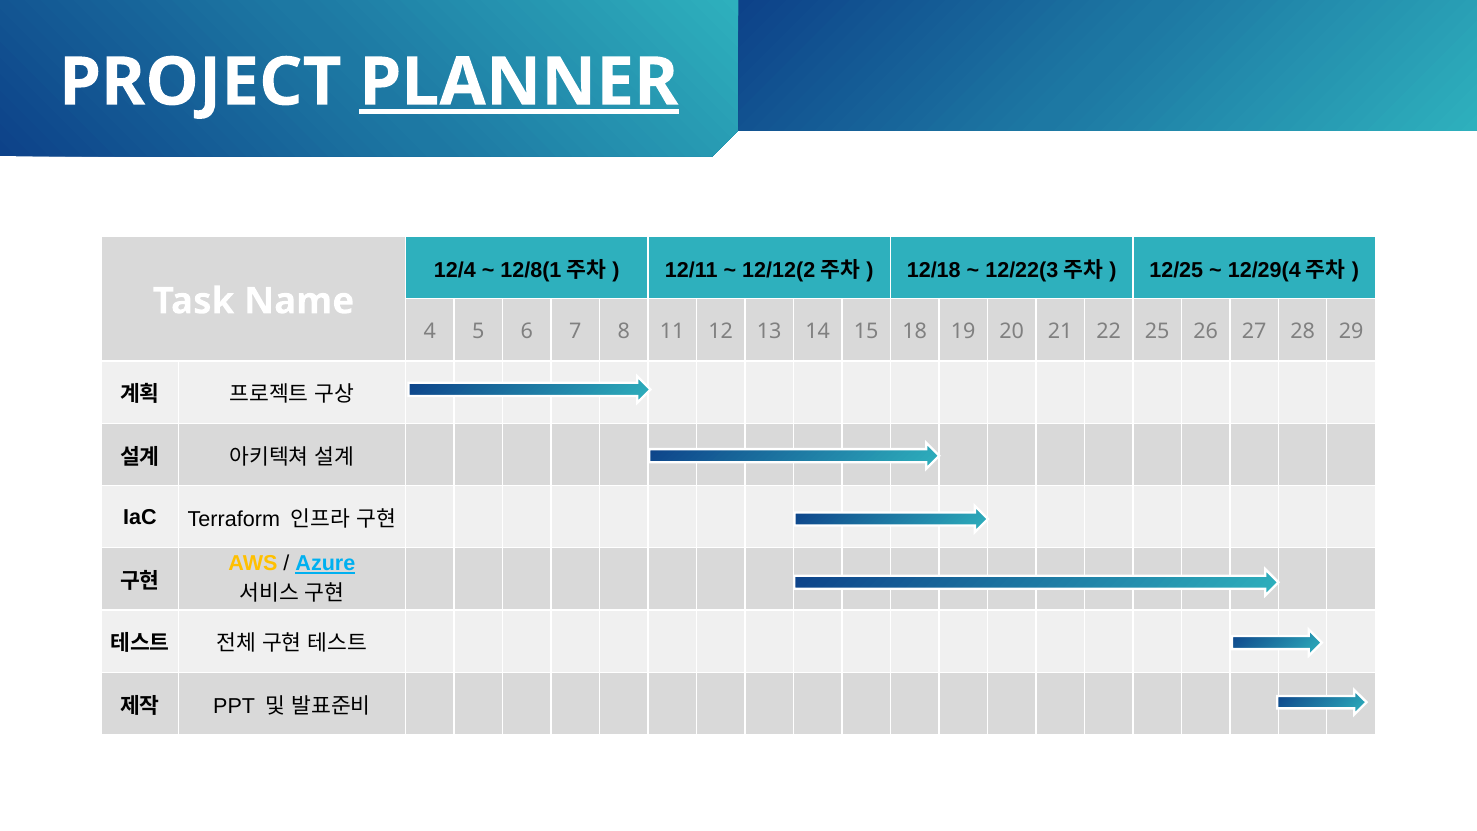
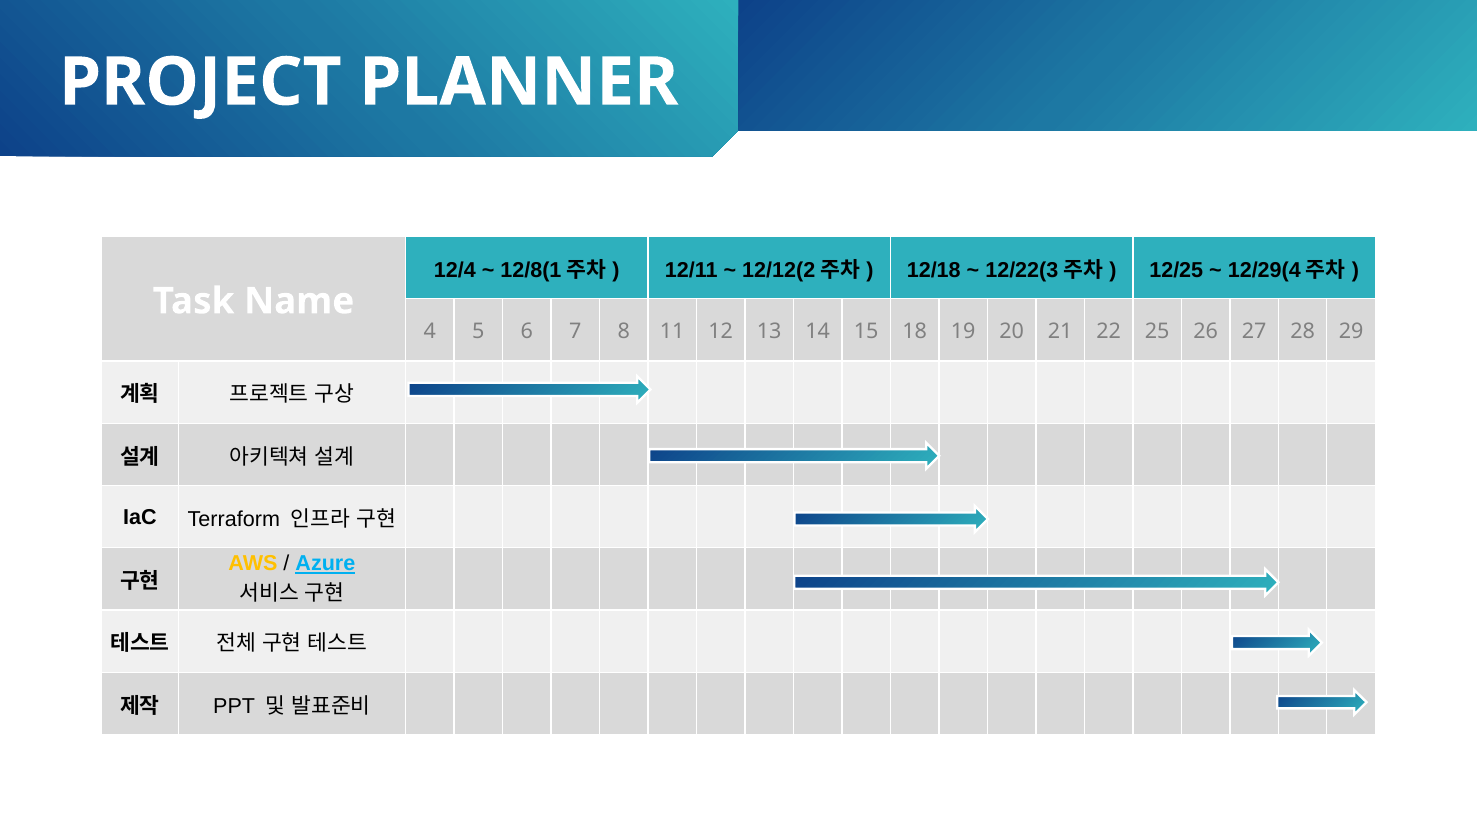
PLANNER underline: present -> none (519, 82)
